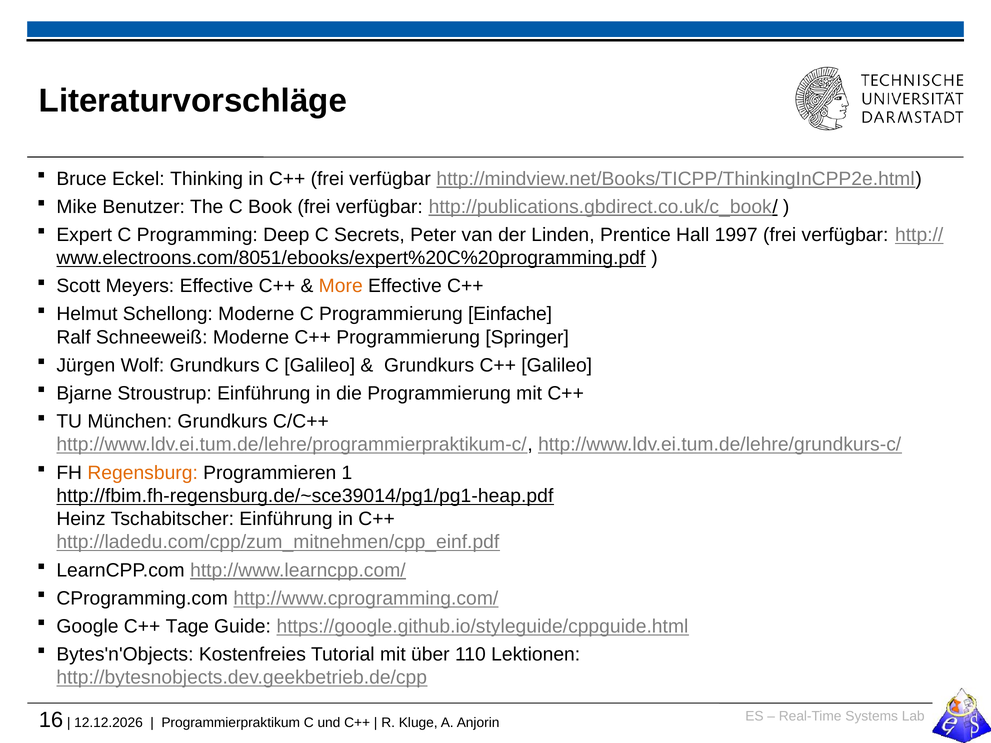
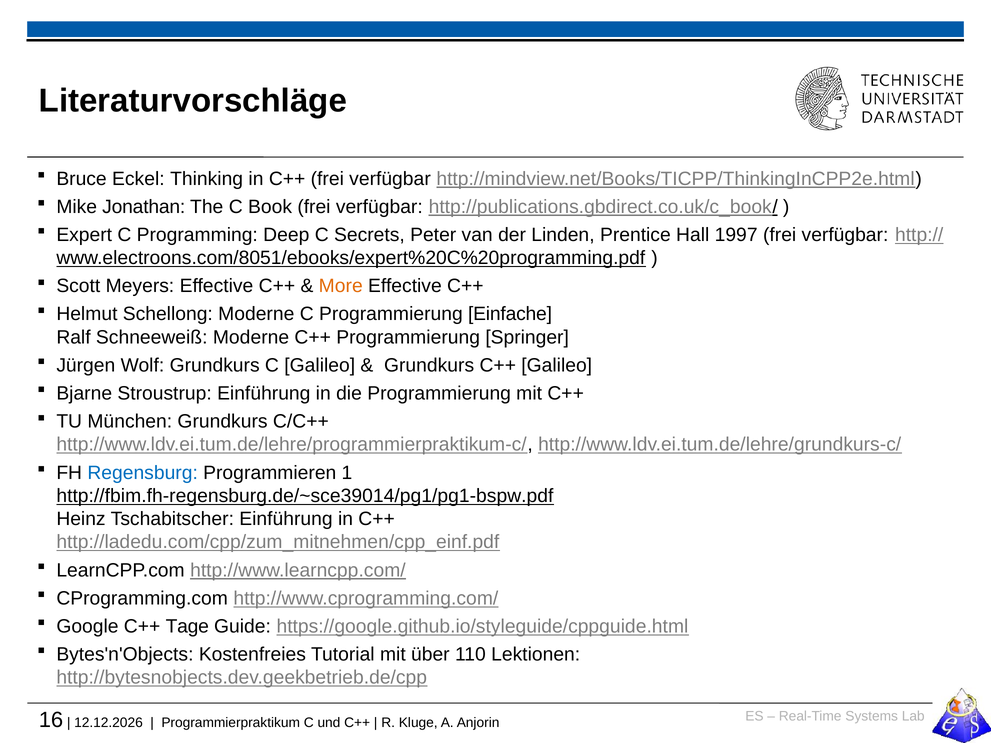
Benutzer: Benutzer -> Jonathan (144, 207)
Regensburg colour: orange -> blue (143, 473)
http://fbim.fh-regensburg.de/~sce39014/pg1/pg1-heap.pdf: http://fbim.fh-regensburg.de/~sce39014/pg1/pg1-heap.pdf -> http://fbim.fh-regensburg.de/~sce39014/pg1/pg1-bspw.pdf (305, 496)
